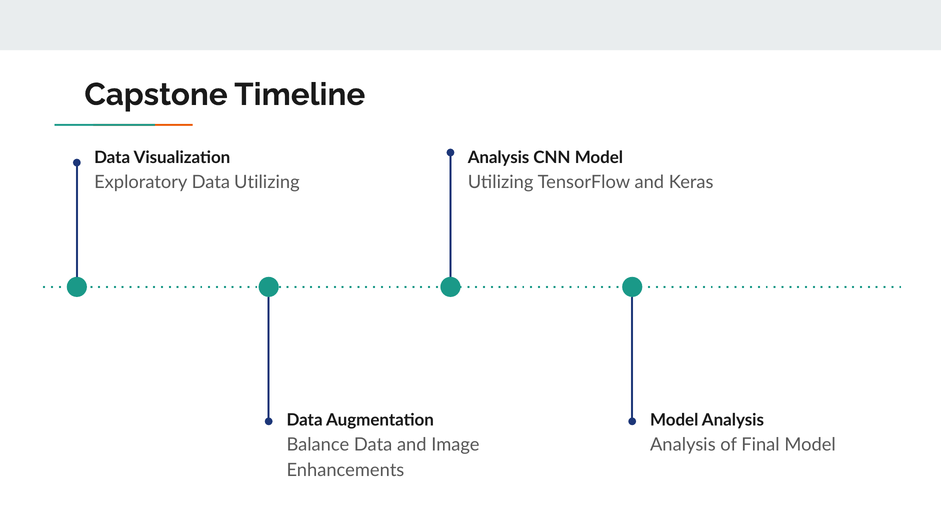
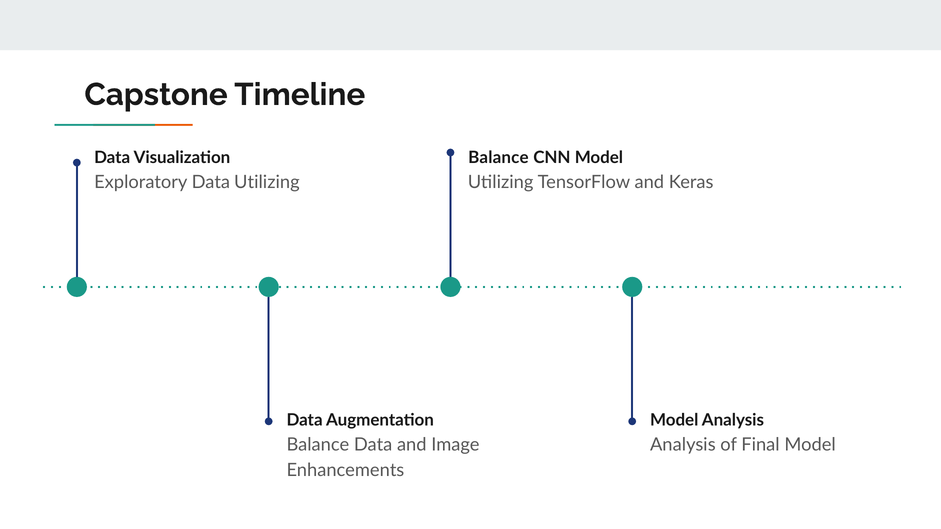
Analysis: Analysis -> Balance (498, 158)
